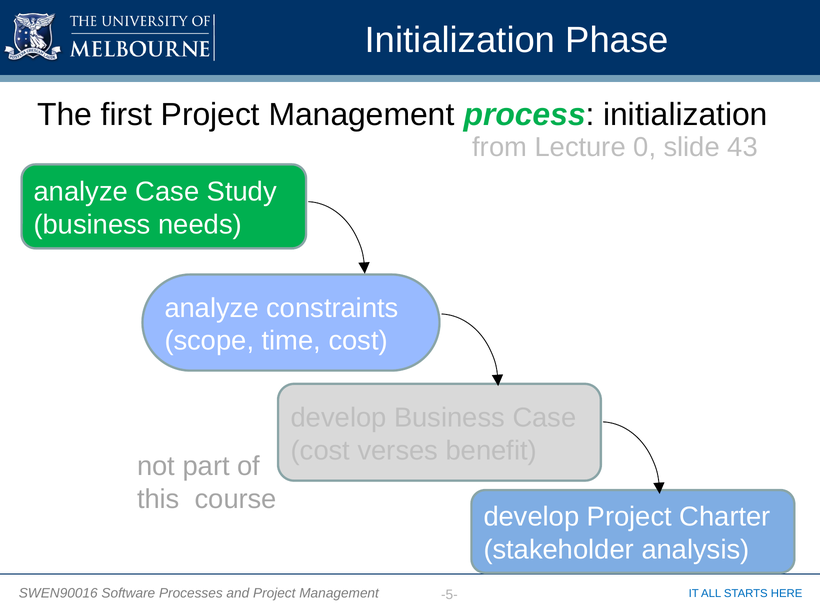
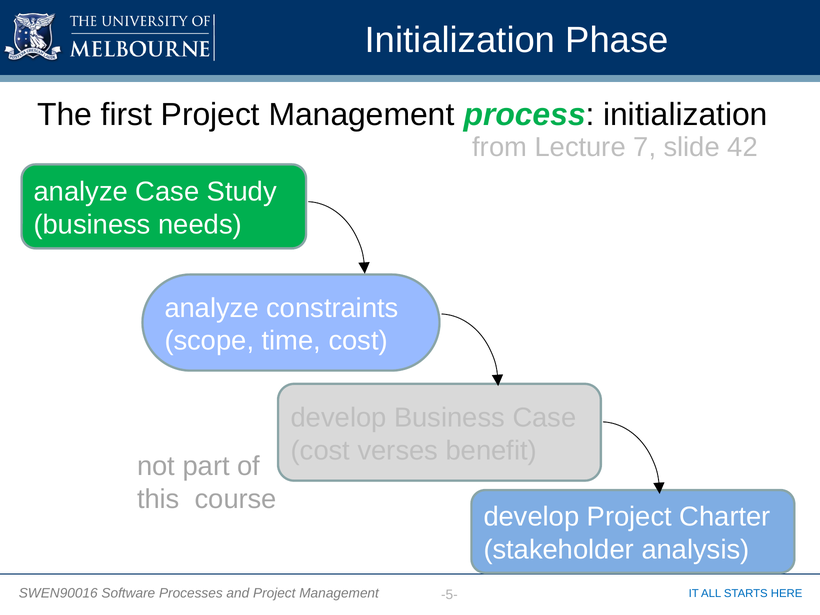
0: 0 -> 7 (645, 147)
43: 43 -> 42 (743, 147)
